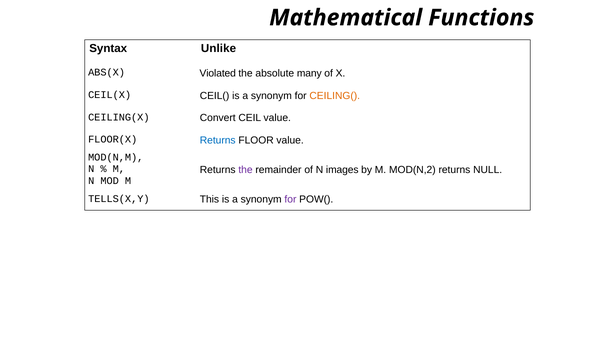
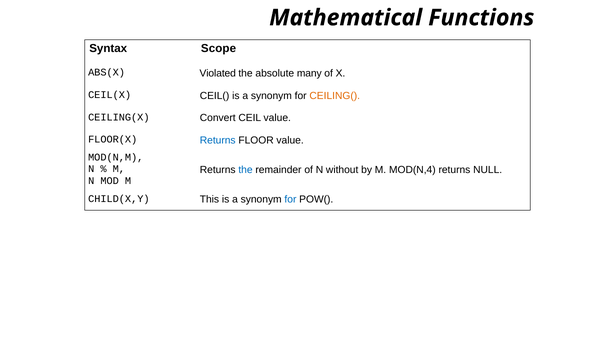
Unlike: Unlike -> Scope (219, 49)
the colour: purple -> blue (246, 170)
images: images -> without (342, 170)
MOD(N,2: MOD(N,2 -> MOD(N,4 (412, 170)
TELLS(X,Y: TELLS(X,Y -> CHILD(X,Y (119, 199)
for colour: purple -> blue (290, 200)
